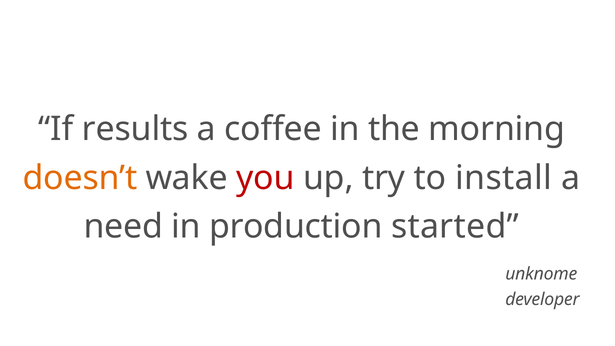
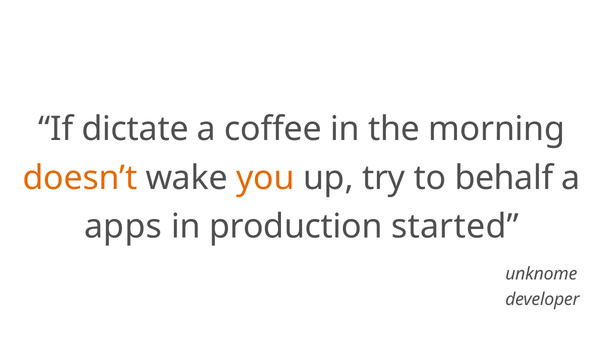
results: results -> dictate (135, 129)
you colour: red -> orange (266, 178)
install: install -> behalf (504, 178)
need: need -> apps (123, 227)
